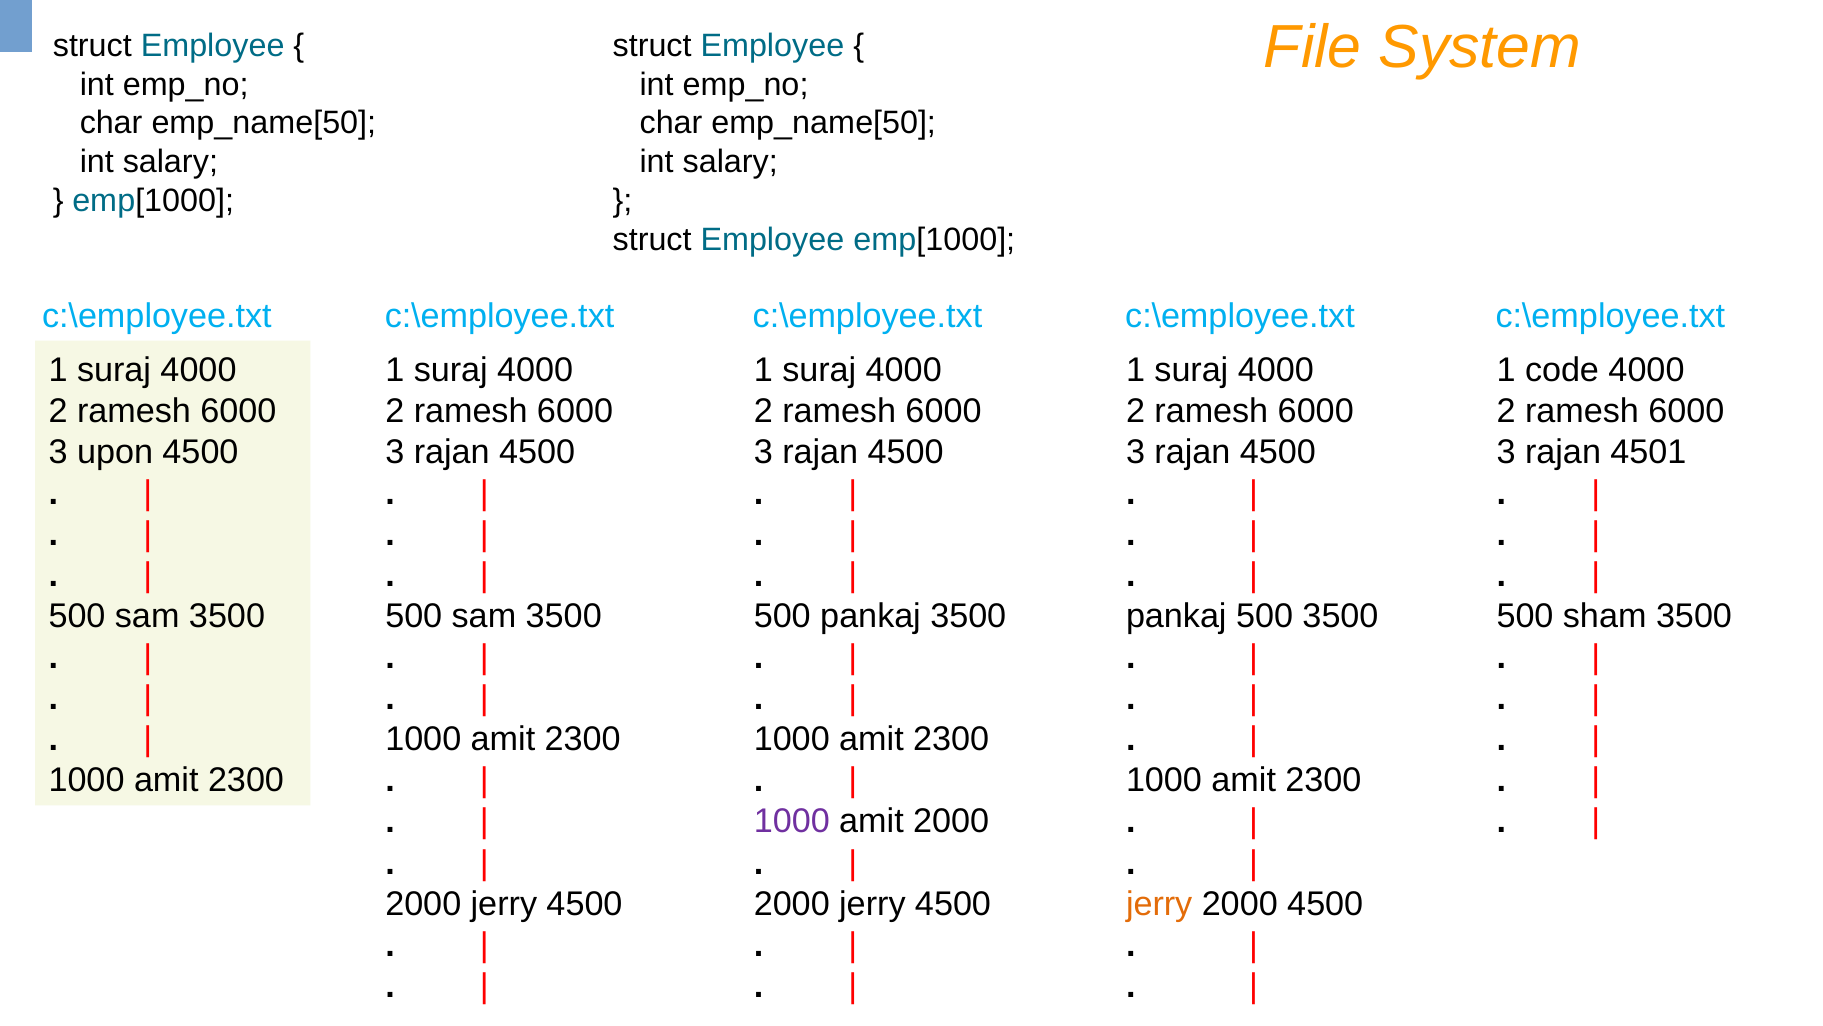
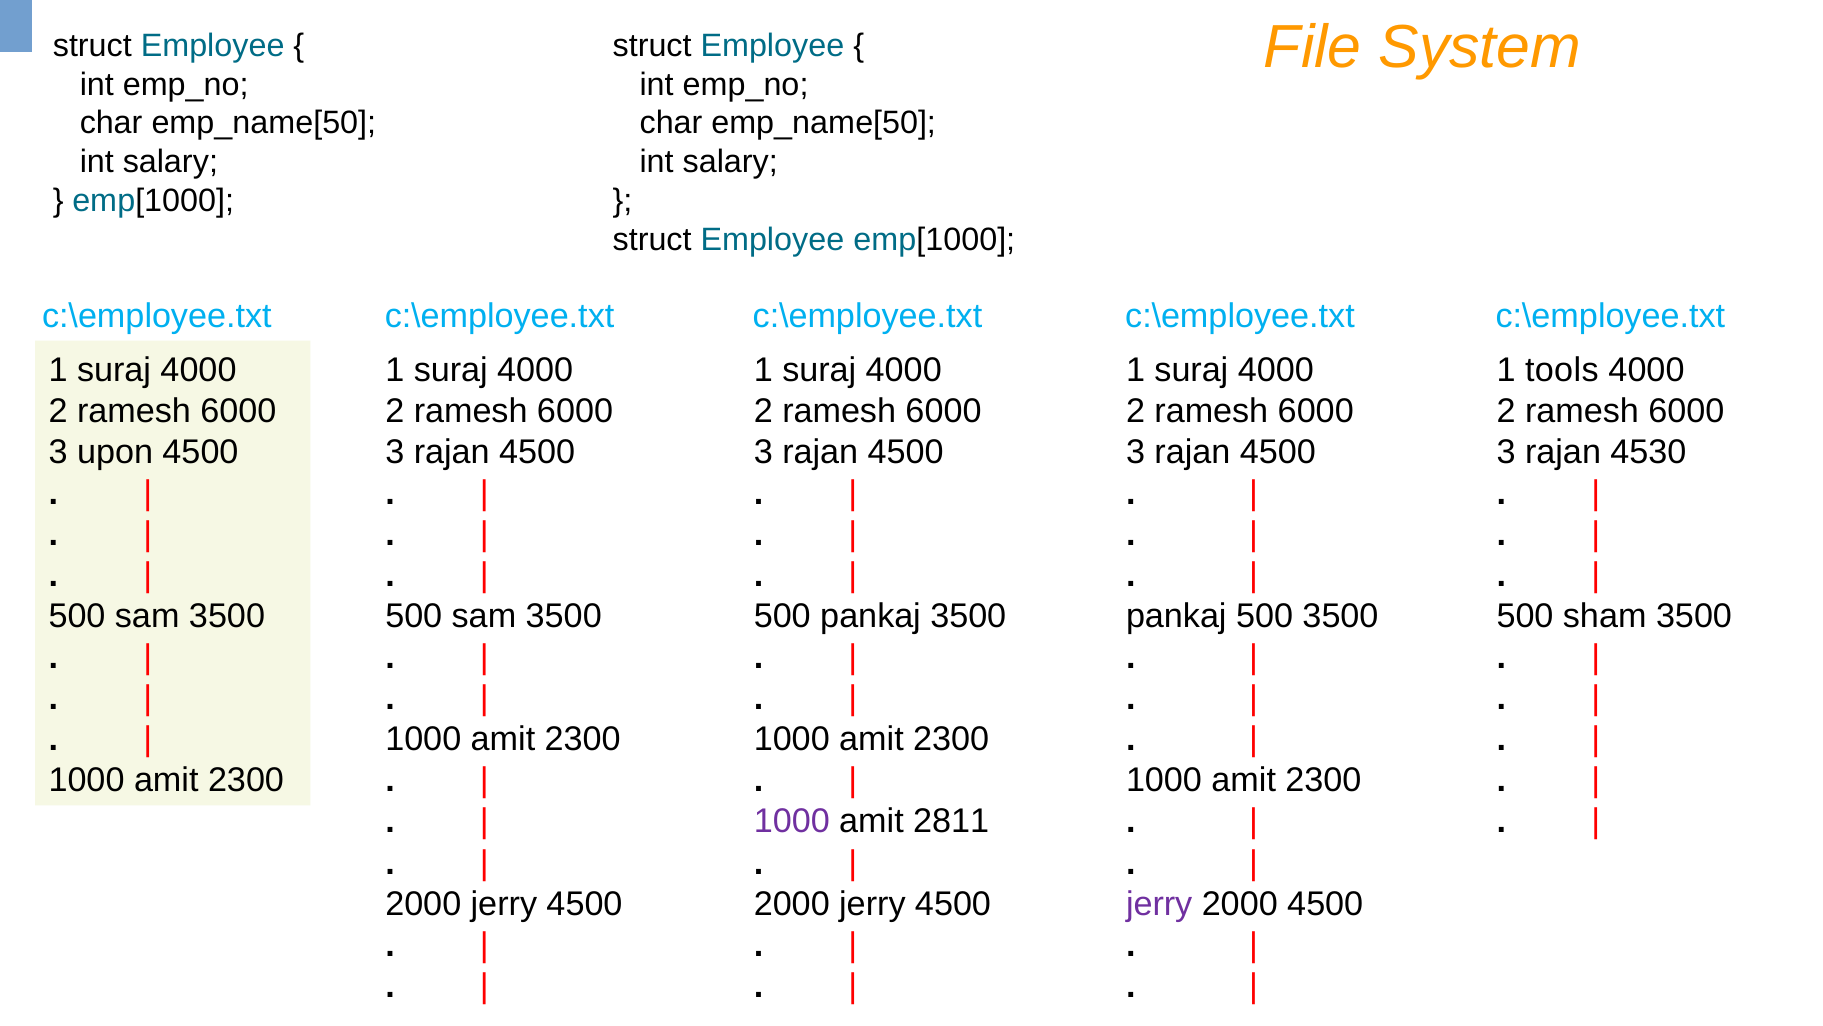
code: code -> tools (1562, 370)
4501: 4501 -> 4530 (1648, 452)
amit 2000: 2000 -> 2811 (951, 821)
jerry colour: orange -> purple (1159, 903)
